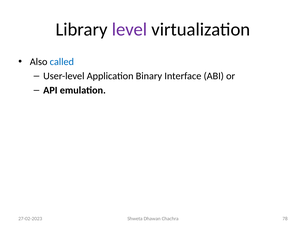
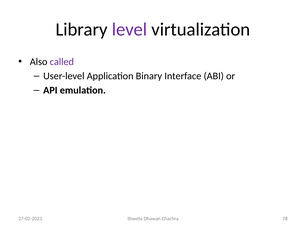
called colour: blue -> purple (62, 62)
